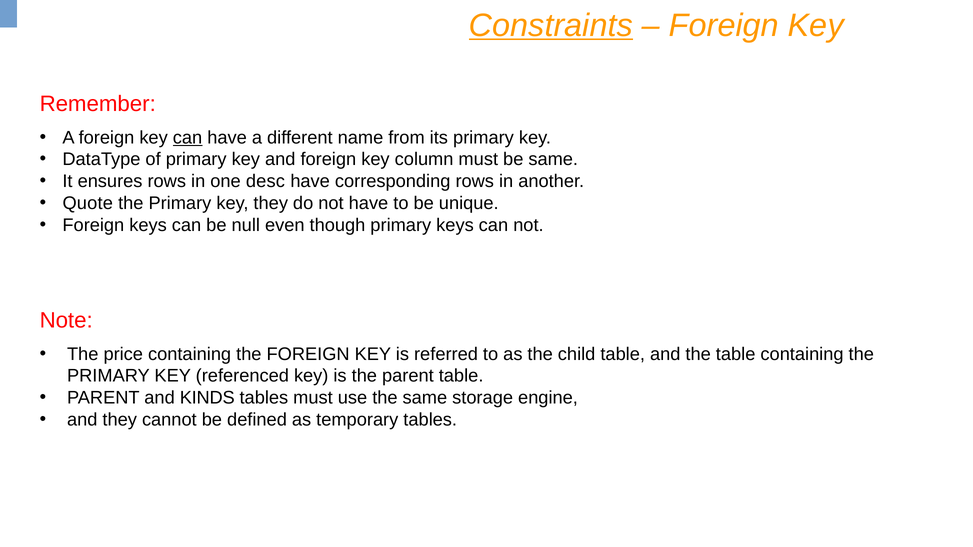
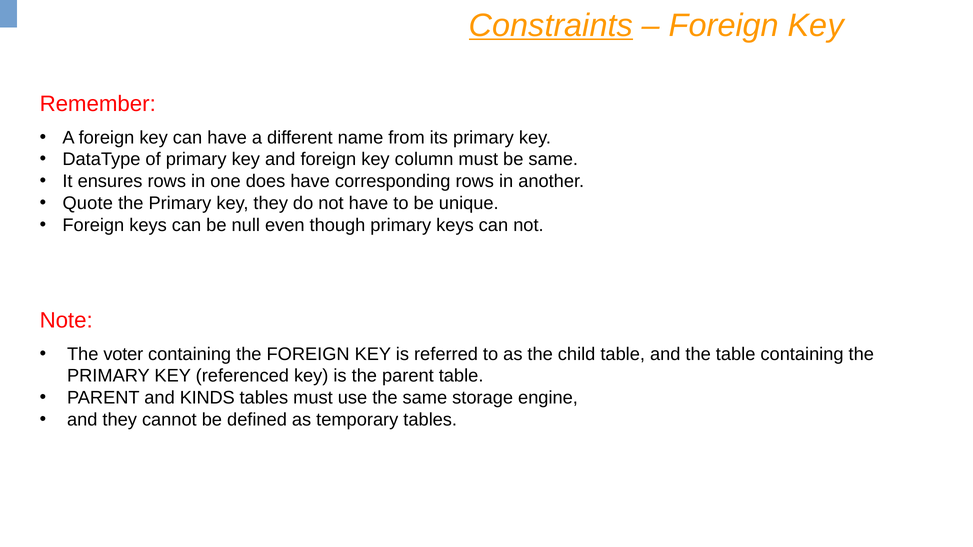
can underline: present -> none (188, 138)
desc: desc -> does (266, 181)
price: price -> voter (123, 354)
